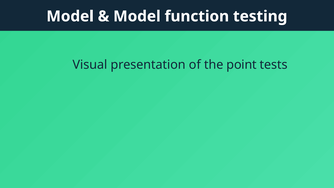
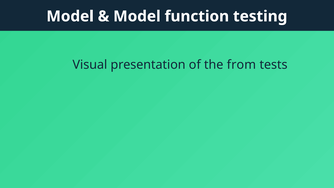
point: point -> from (241, 65)
